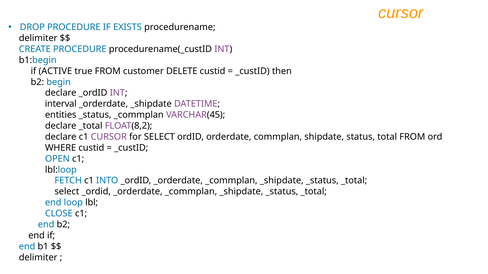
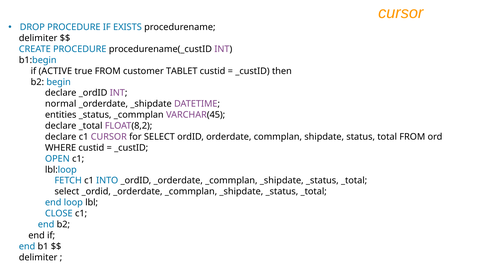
DELETE: DELETE -> TABLET (182, 71)
interval: interval -> normal (61, 104)
